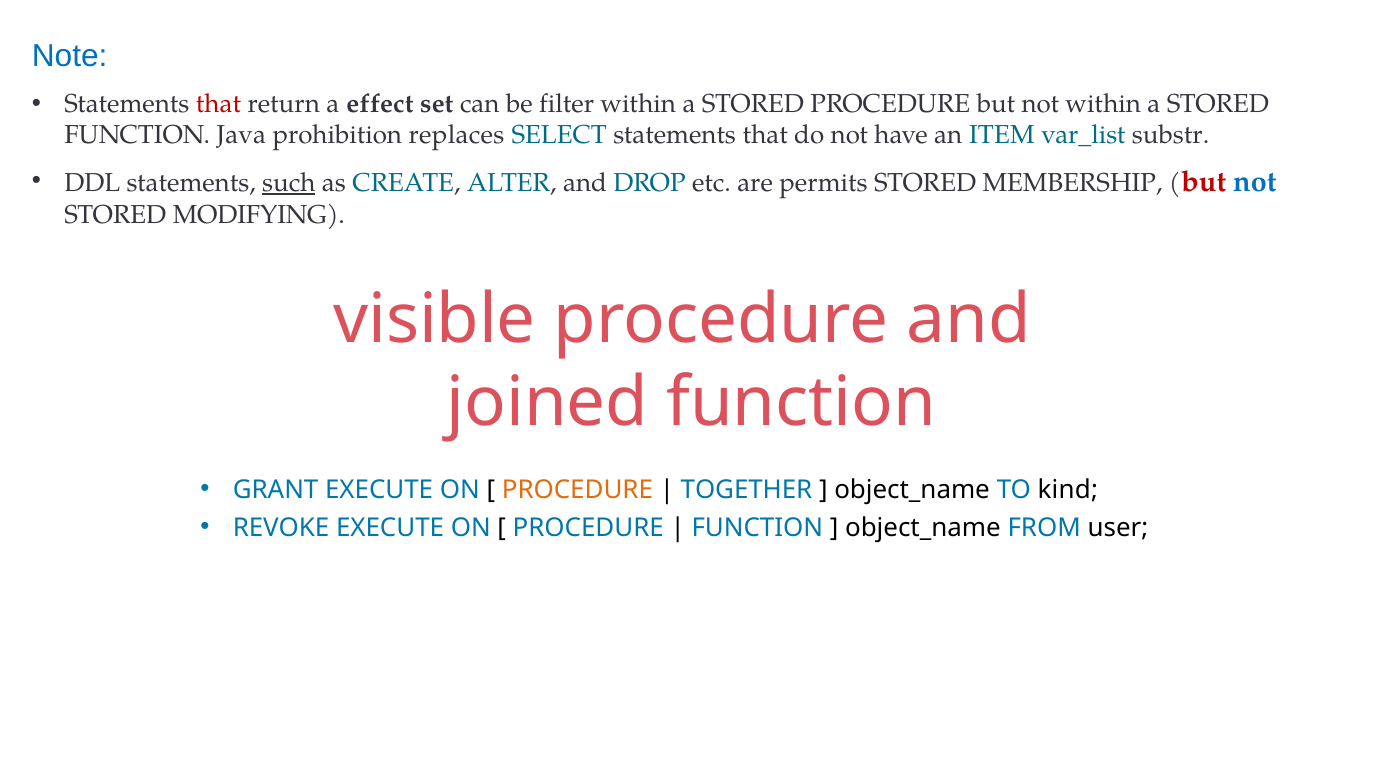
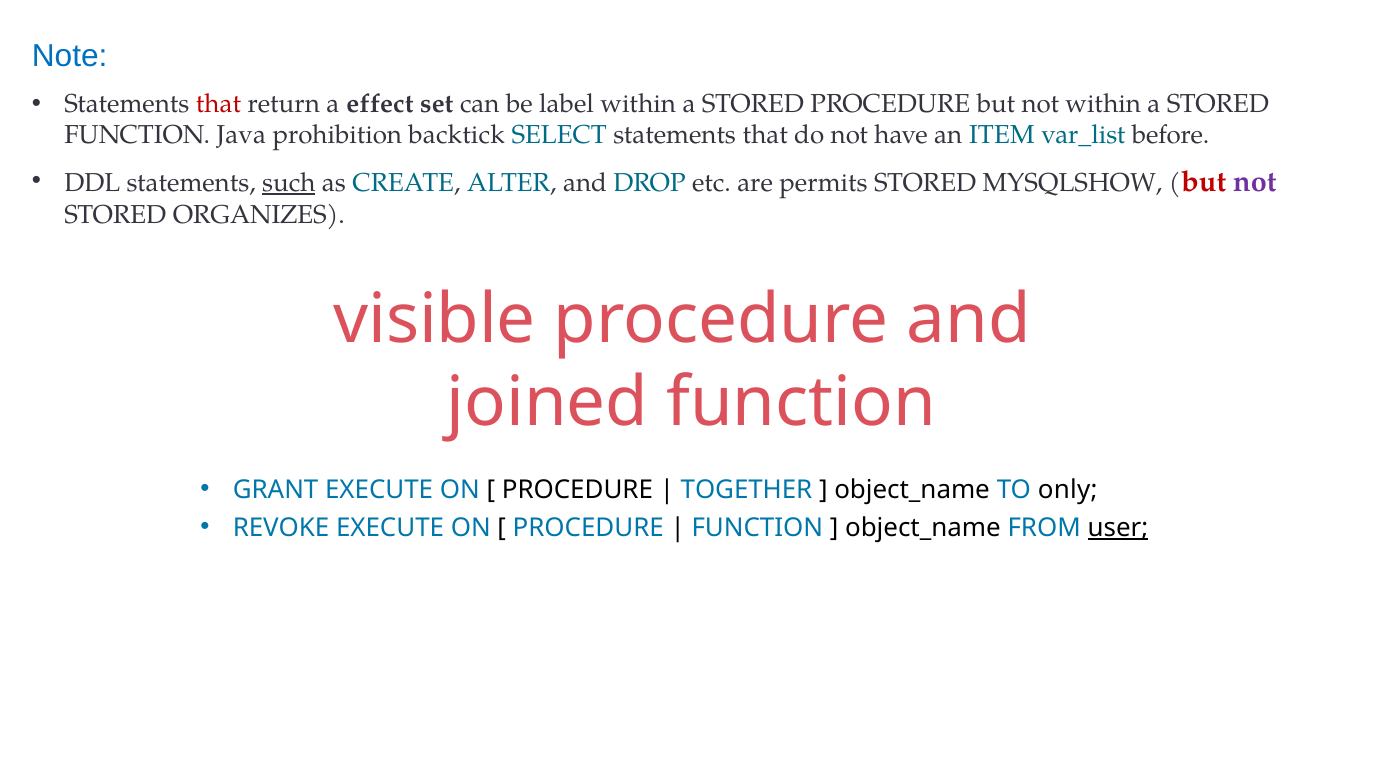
filter: filter -> label (567, 104)
replaces: replaces -> backtick (457, 135)
substr: substr -> before (1171, 135)
MEMBERSHIP: MEMBERSHIP -> MYSQLSHOW (1073, 183)
not colour: blue -> purple (1255, 182)
MODIFYING: MODIFYING -> ORGANIZES (259, 214)
PROCEDURE colour: orange -> black (577, 490)
kind: kind -> only (1068, 490)
user underline: none -> present (1118, 528)
